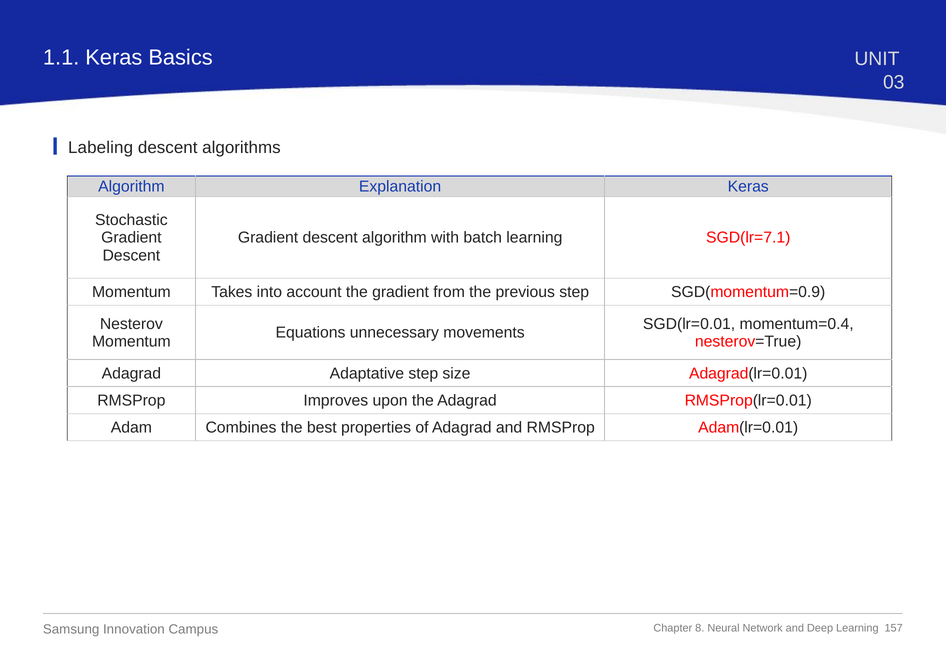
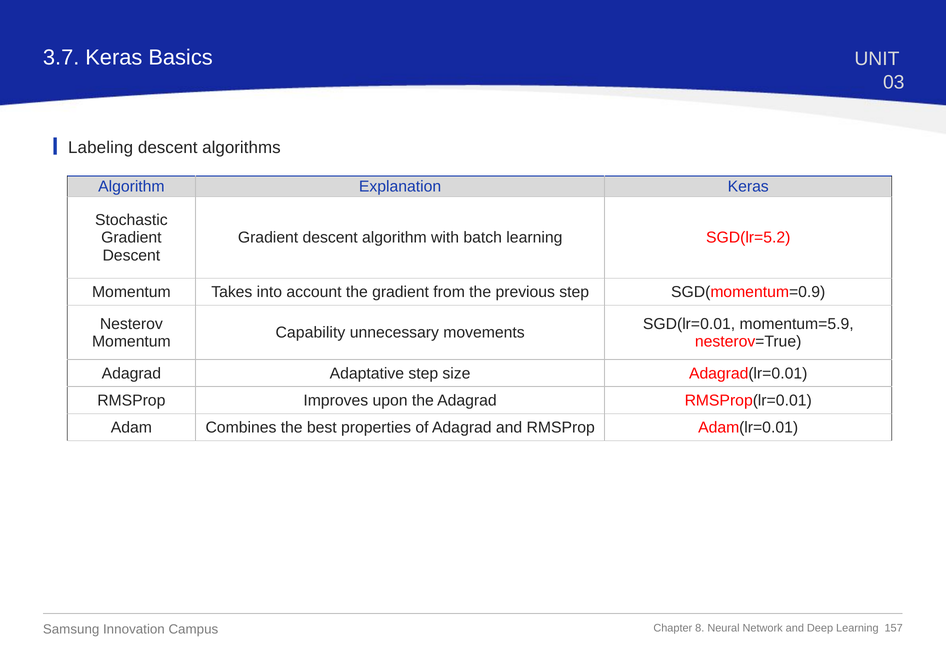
1.1: 1.1 -> 3.7 (61, 58)
SGD(lr=7.1: SGD(lr=7.1 -> SGD(lr=5.2 (748, 238)
momentum=0.4: momentum=0.4 -> momentum=5.9 (797, 324)
Equations: Equations -> Capability (310, 333)
